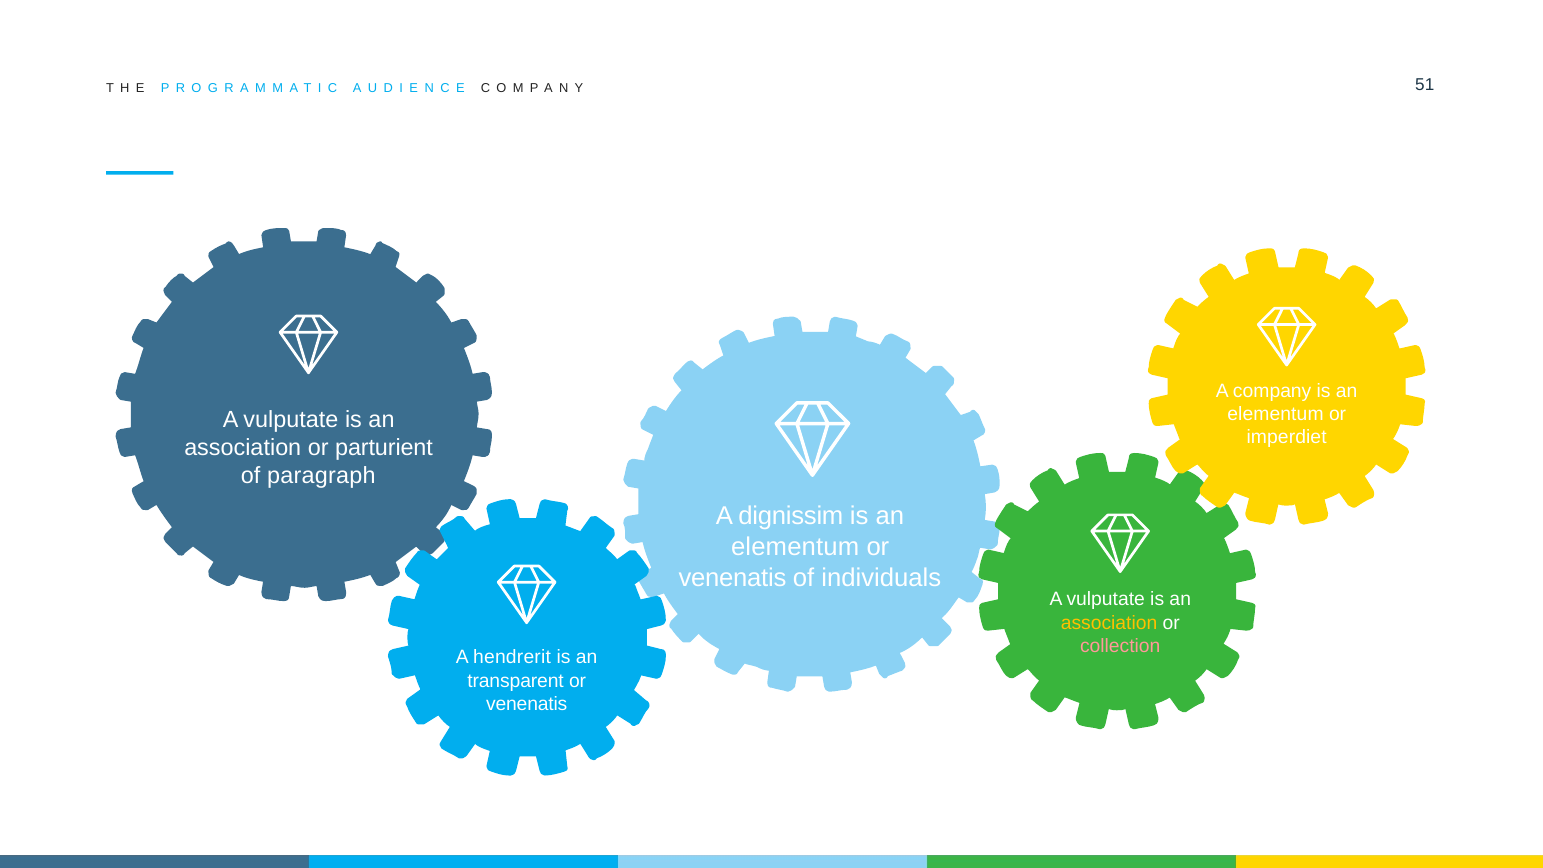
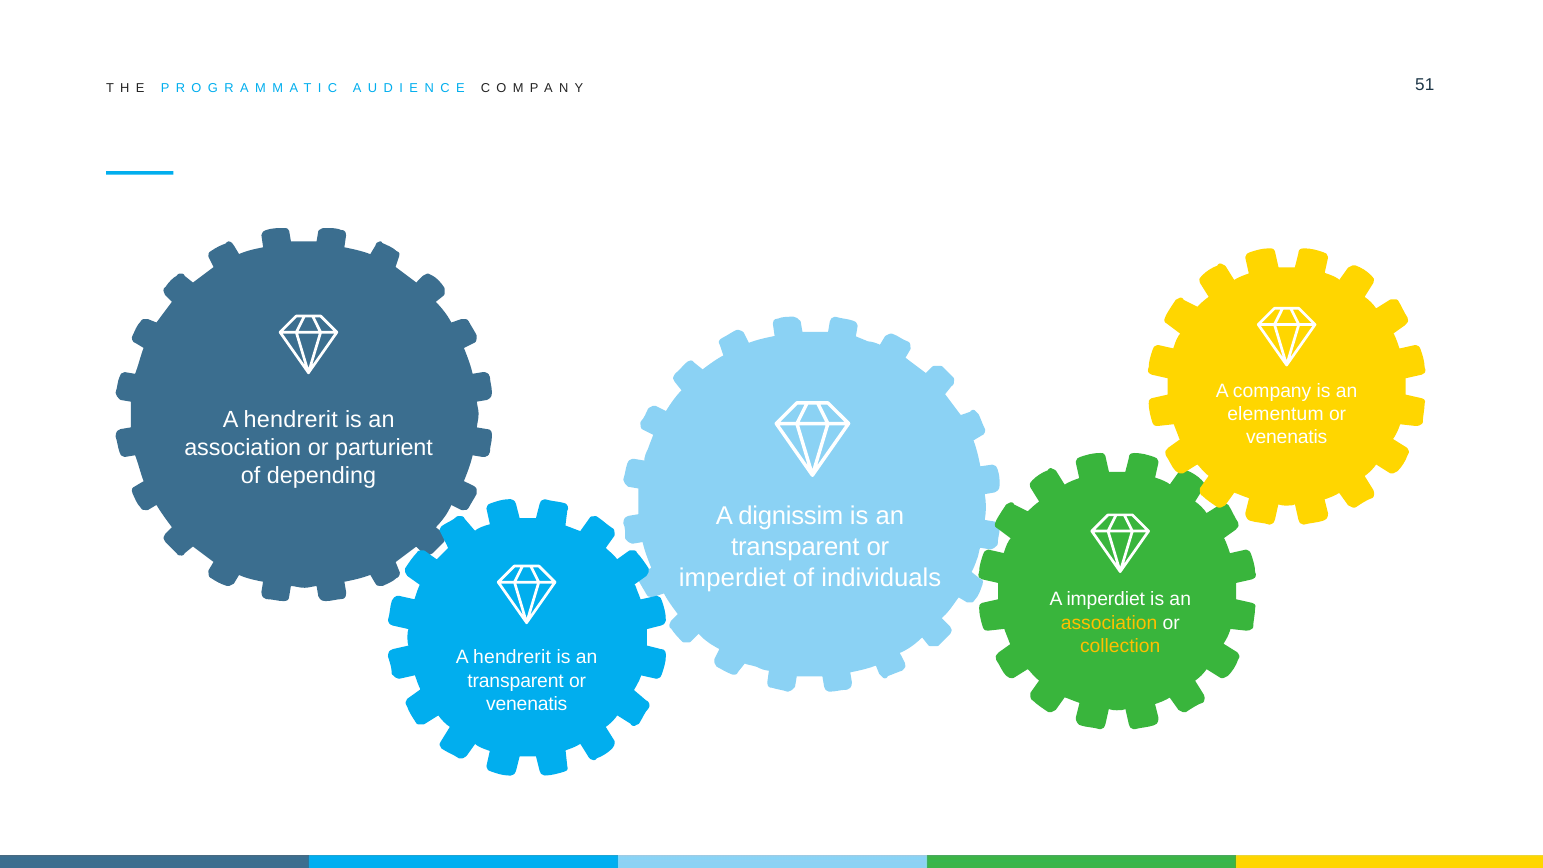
vulputate: vulputate -> hendrerit (291, 419)
imperdiet: imperdiet -> venenatis (1287, 437)
paragraph: paragraph -> depending (321, 475)
elementum: elementum -> transparent (795, 547)
venenatis: venenatis -> imperdiet (732, 578)
vulputate: vulputate -> imperdiet (1106, 599)
collection colour: pink -> yellow (1120, 646)
